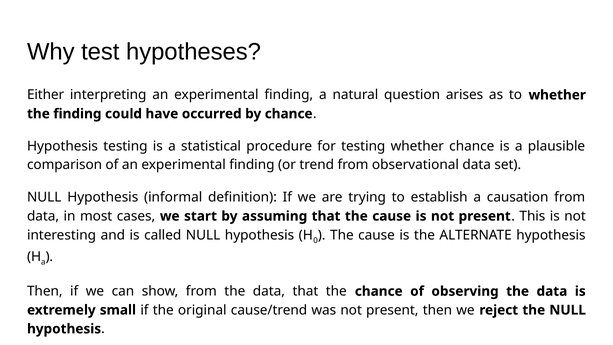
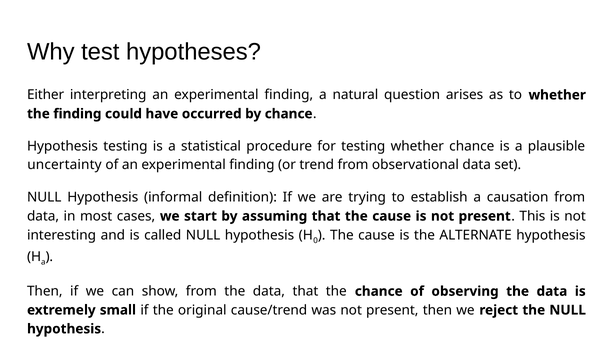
comparison: comparison -> uncertainty (64, 165)
